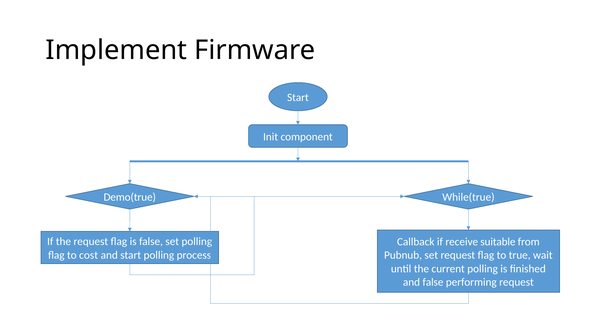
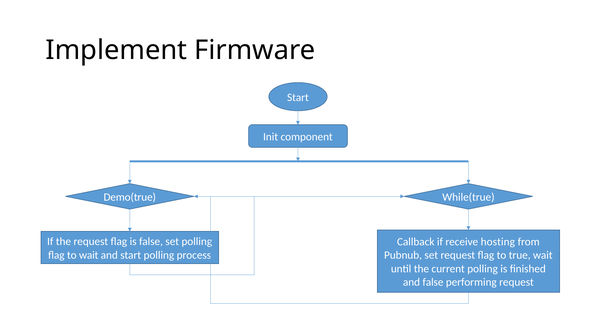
suitable: suitable -> hosting (498, 242)
to cost: cost -> wait (89, 255)
